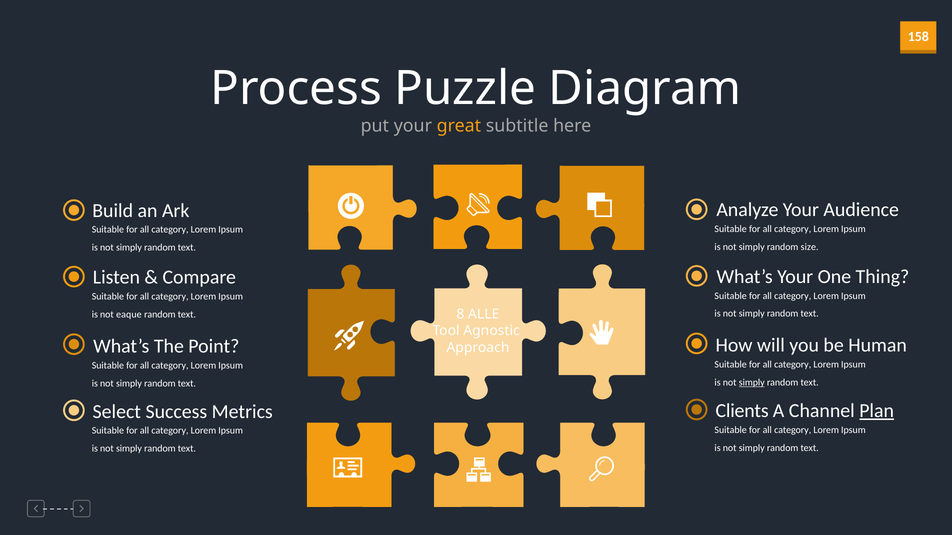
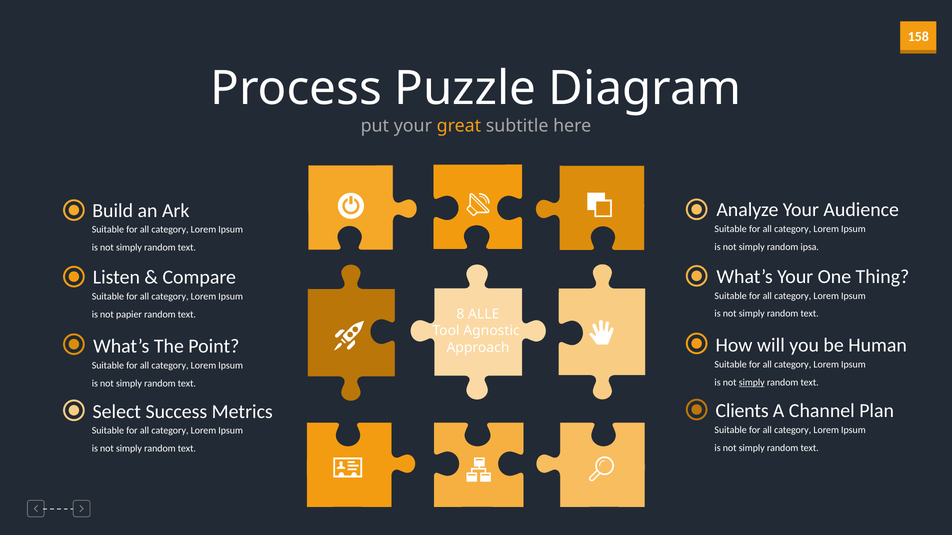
size: size -> ipsa (810, 247)
eaque: eaque -> papier (129, 315)
Plan underline: present -> none (877, 411)
